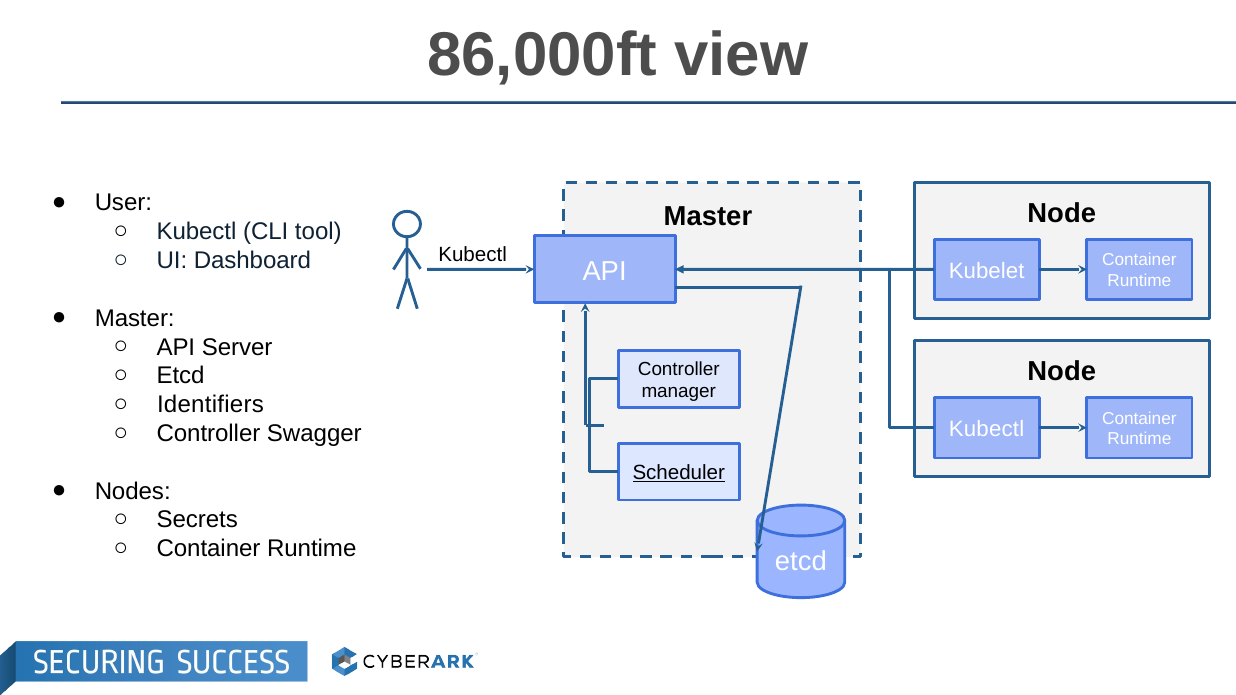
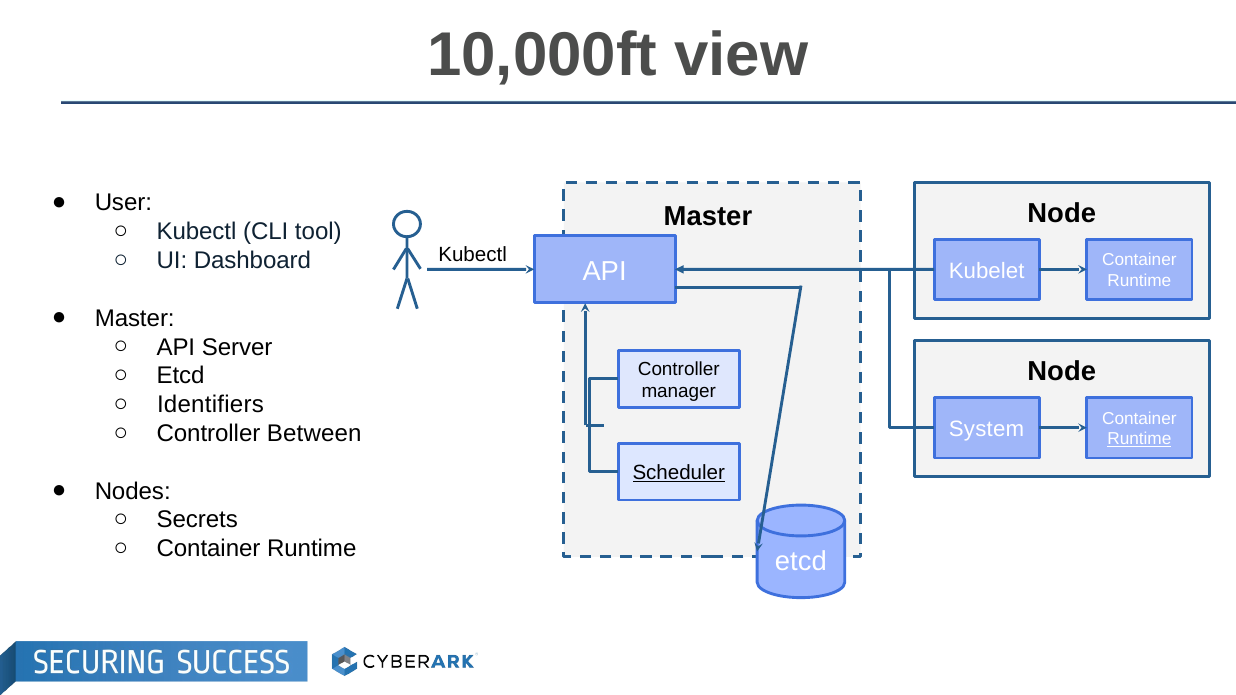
86,000ft: 86,000ft -> 10,000ft (542, 55)
Kubectl: Kubectl -> System (987, 429)
Swagger: Swagger -> Between (314, 434)
Runtime underline: none -> present (1139, 439)
